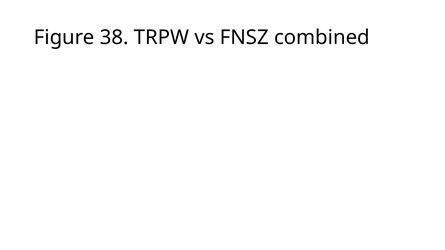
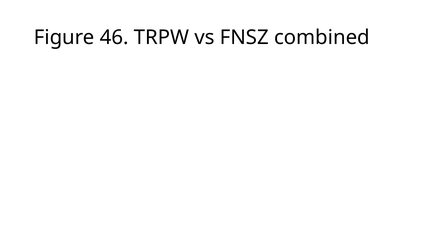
38: 38 -> 46 (114, 37)
